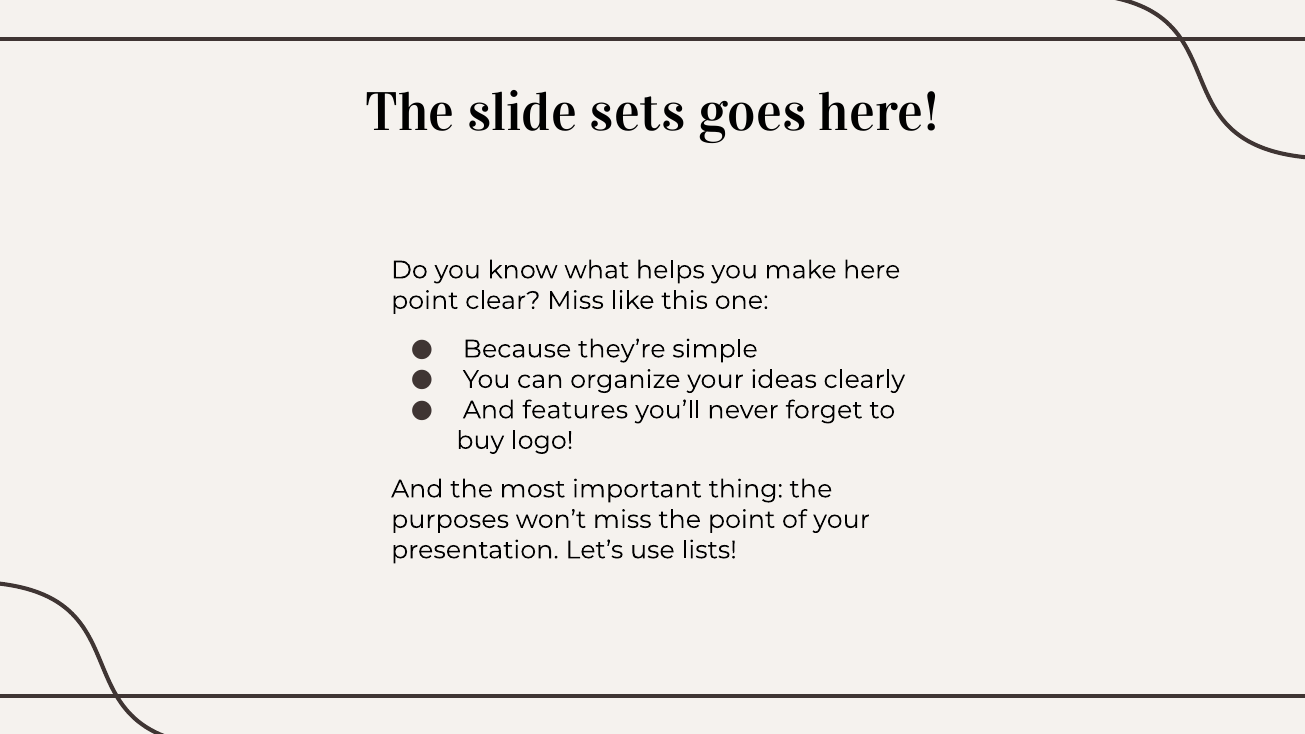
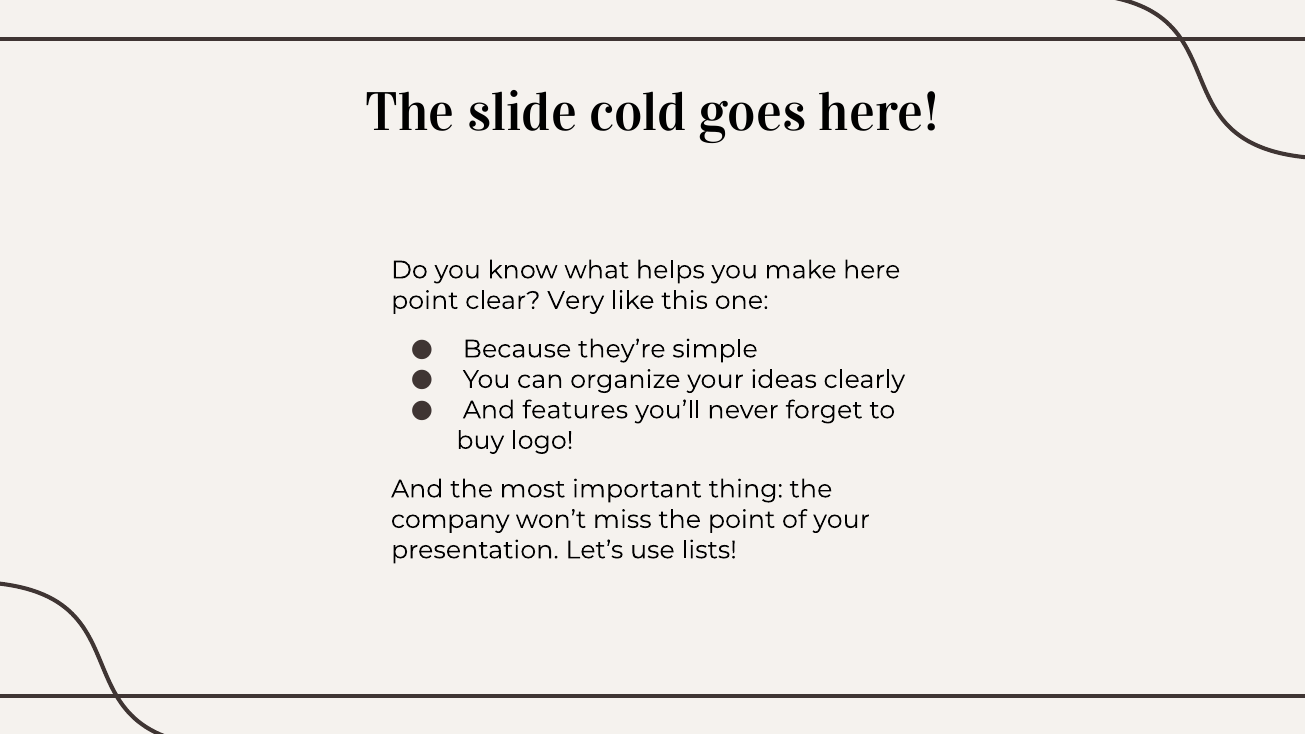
sets: sets -> cold (638, 113)
clear Miss: Miss -> Very (576, 301)
purposes: purposes -> company (450, 520)
